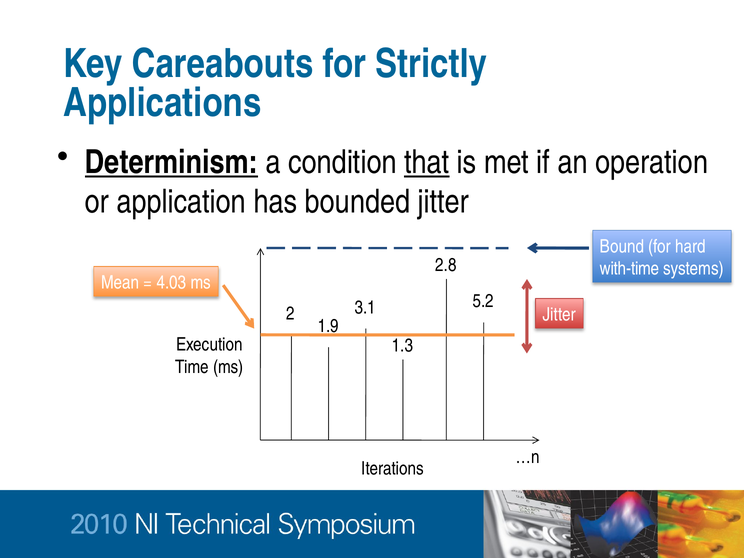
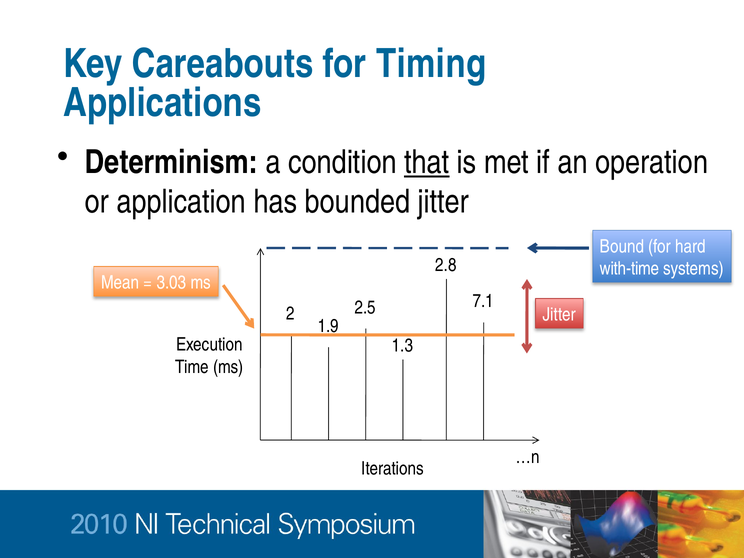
Strictly: Strictly -> Timing (431, 64)
Determinism underline: present -> none (171, 162)
4.03: 4.03 -> 3.03 (171, 283)
5.2: 5.2 -> 7.1 (483, 301)
3.1: 3.1 -> 2.5 (365, 307)
